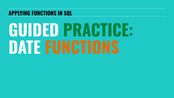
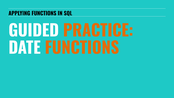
PRACTICE colour: green -> orange (98, 31)
